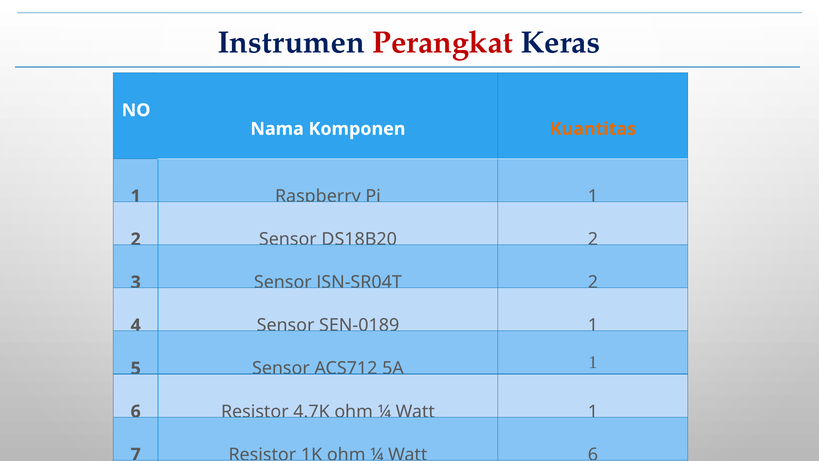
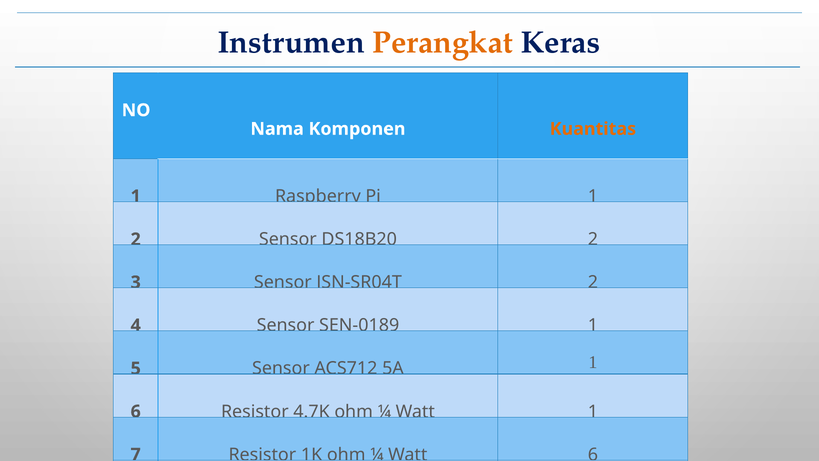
Perangkat colour: red -> orange (443, 43)
